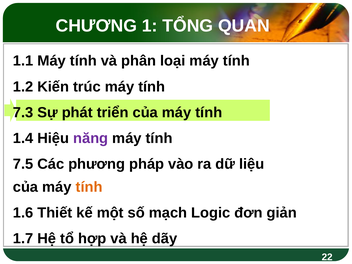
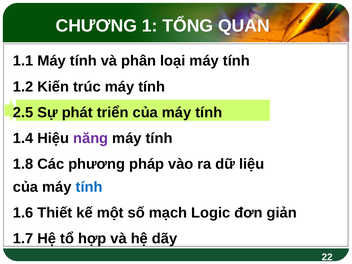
7.3: 7.3 -> 2.5 (23, 112)
7.5: 7.5 -> 1.8 (23, 164)
tính colour: orange -> blue (89, 187)
